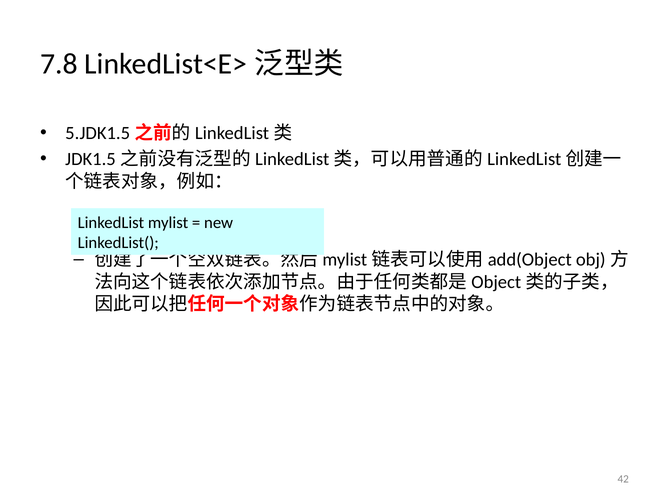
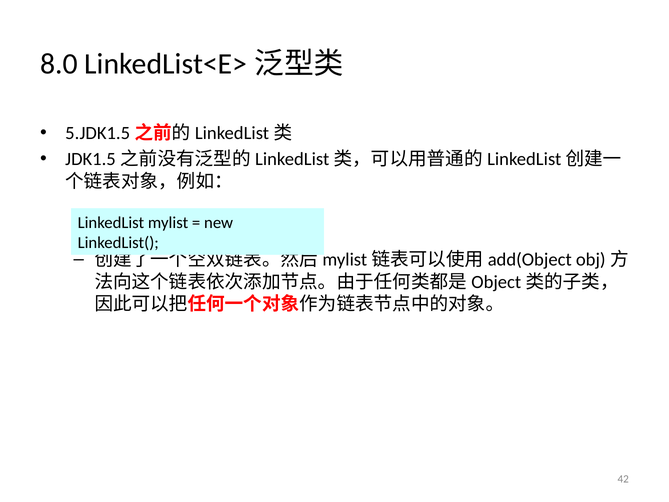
7.8: 7.8 -> 8.0 (59, 64)
